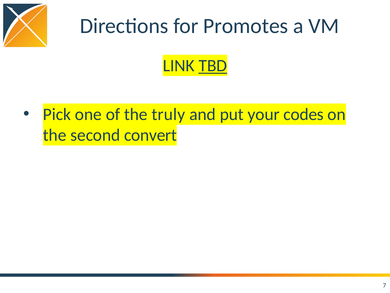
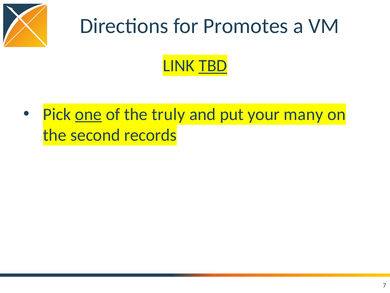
one underline: none -> present (88, 114)
codes: codes -> many (303, 114)
convert: convert -> records (150, 135)
